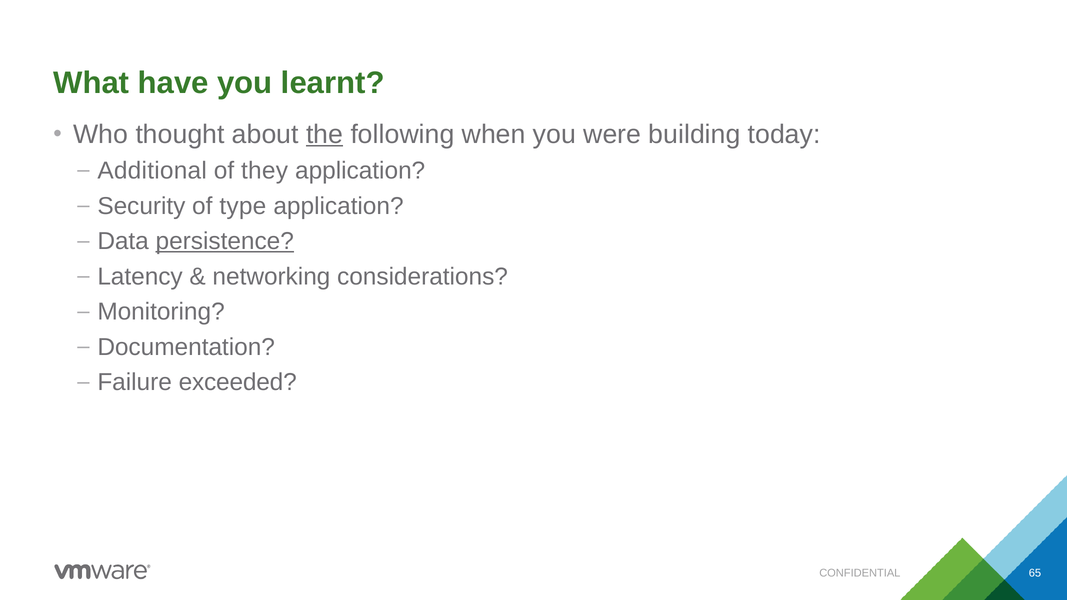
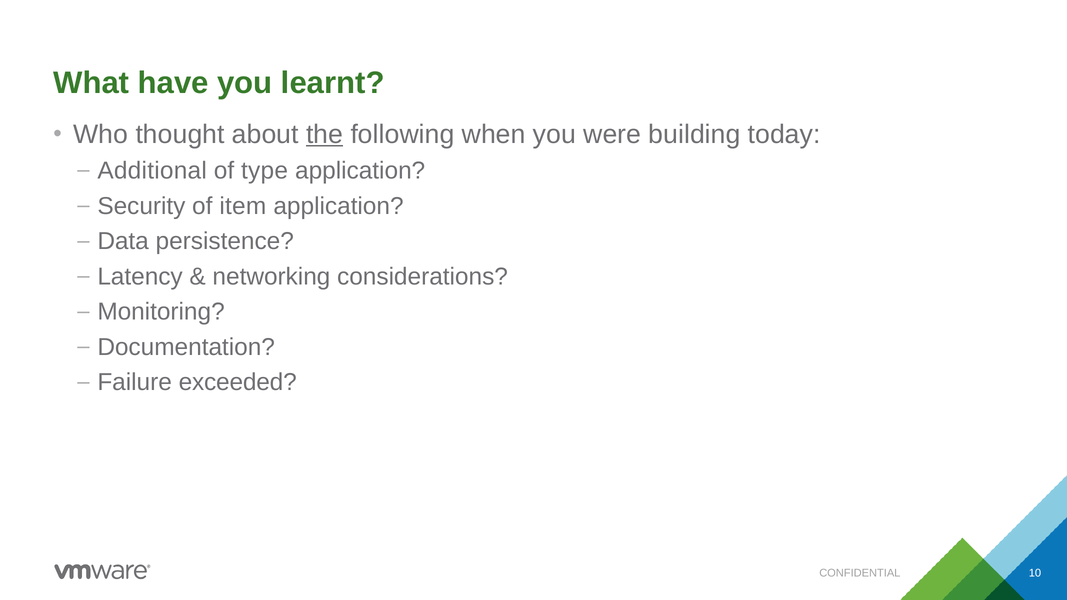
they: they -> type (265, 171)
type: type -> item (243, 206)
persistence underline: present -> none (225, 241)
65: 65 -> 10 (1035, 573)
